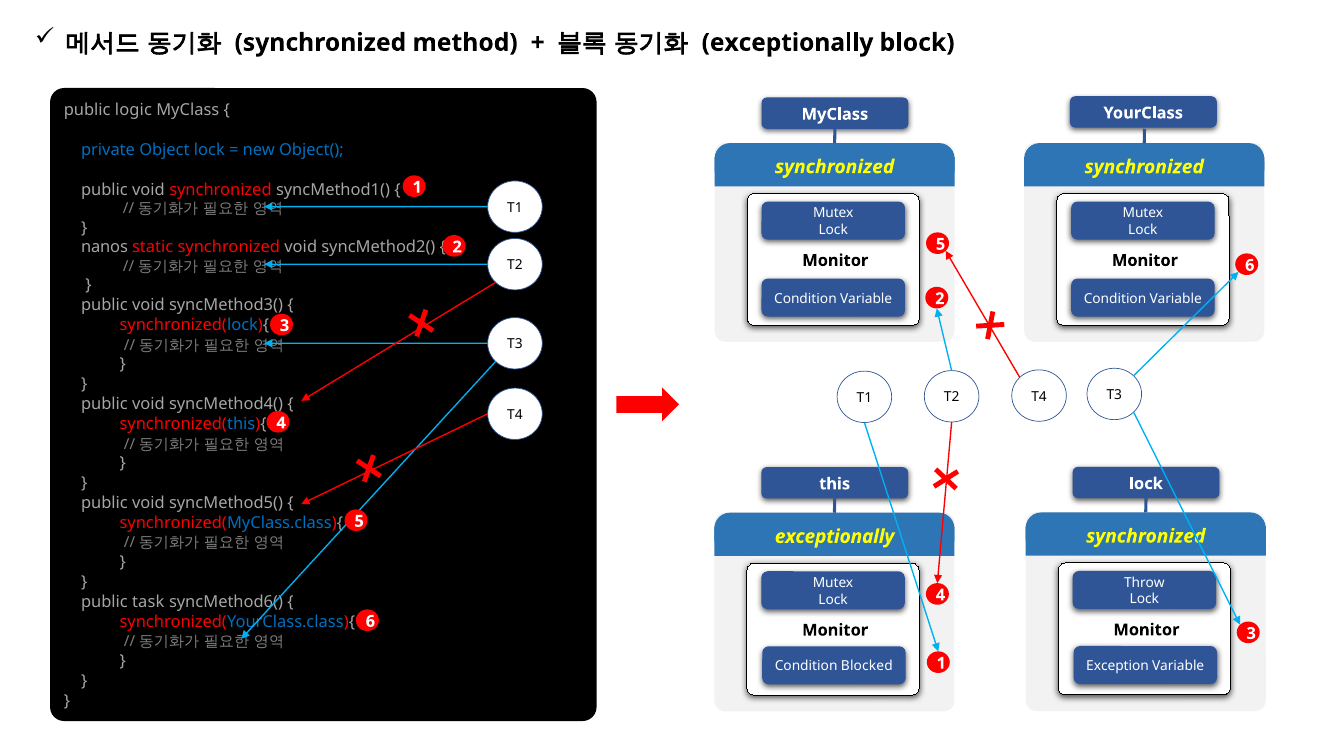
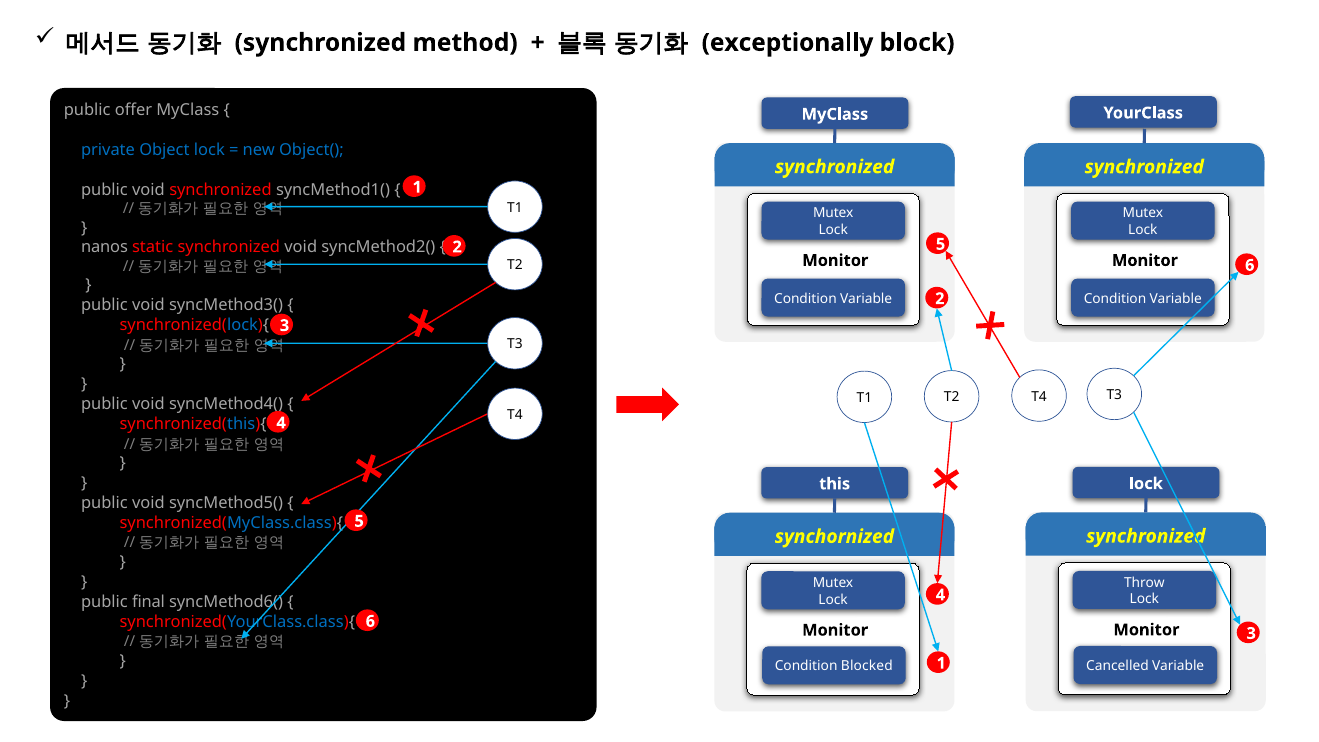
logic: logic -> offer (134, 110)
exceptionally: exceptionally -> synchornized (834, 536)
task: task -> final (148, 602)
Exception: Exception -> Cancelled (1118, 666)
